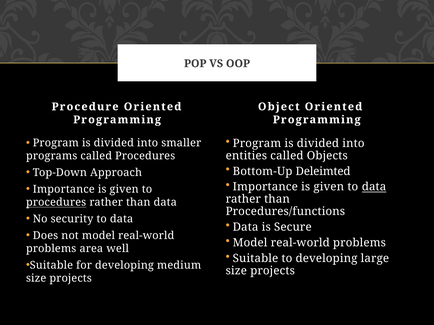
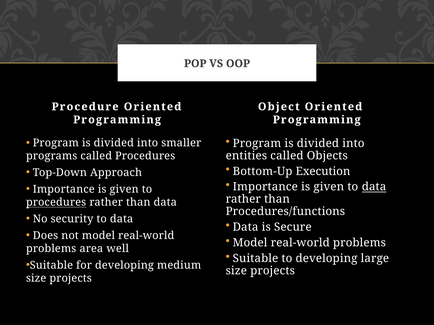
Deleimted: Deleimted -> Execution (323, 171)
